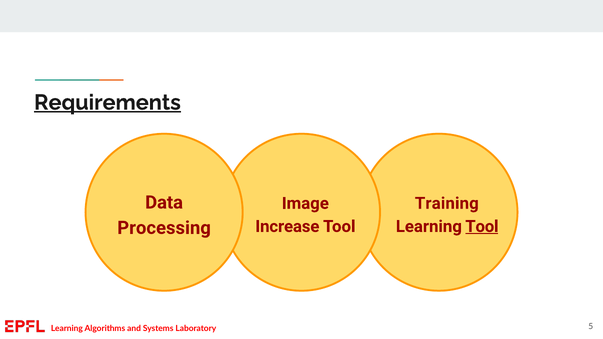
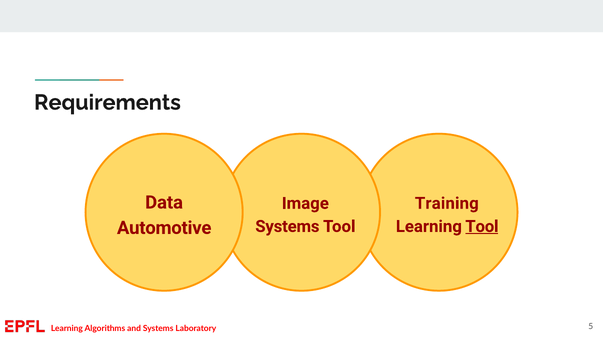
Requirements underline: present -> none (107, 103)
Increase: Increase -> Systems (287, 227)
Processing: Processing -> Automotive (164, 228)
